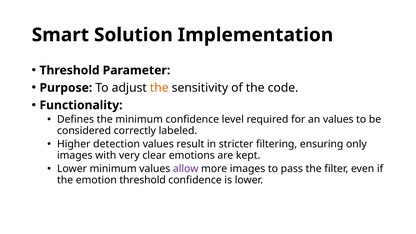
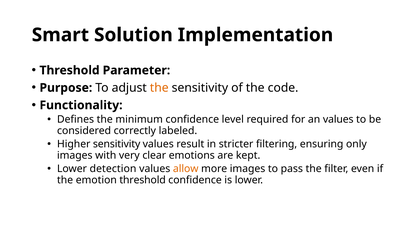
Higher detection: detection -> sensitivity (117, 144)
Lower minimum: minimum -> detection (113, 169)
allow colour: purple -> orange (186, 169)
